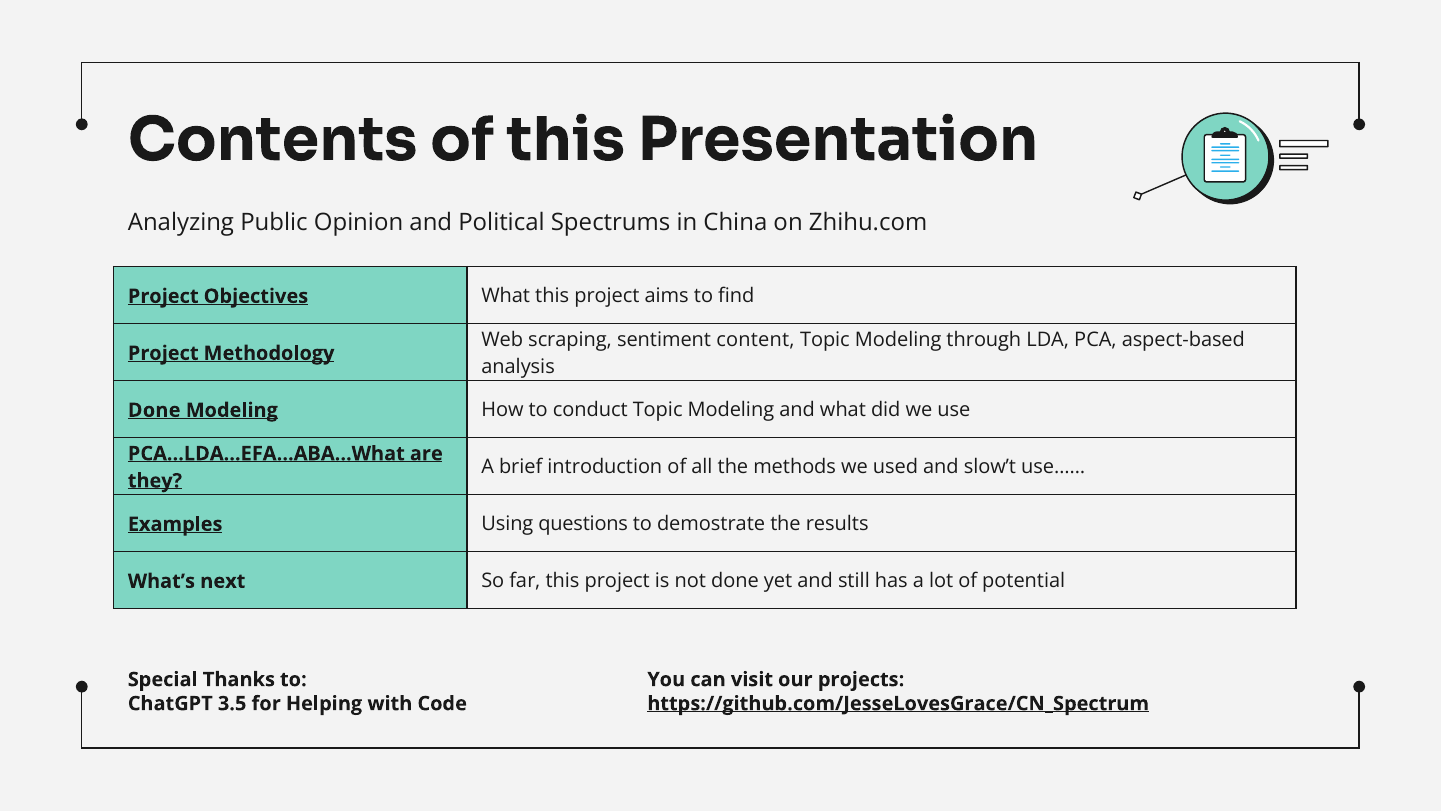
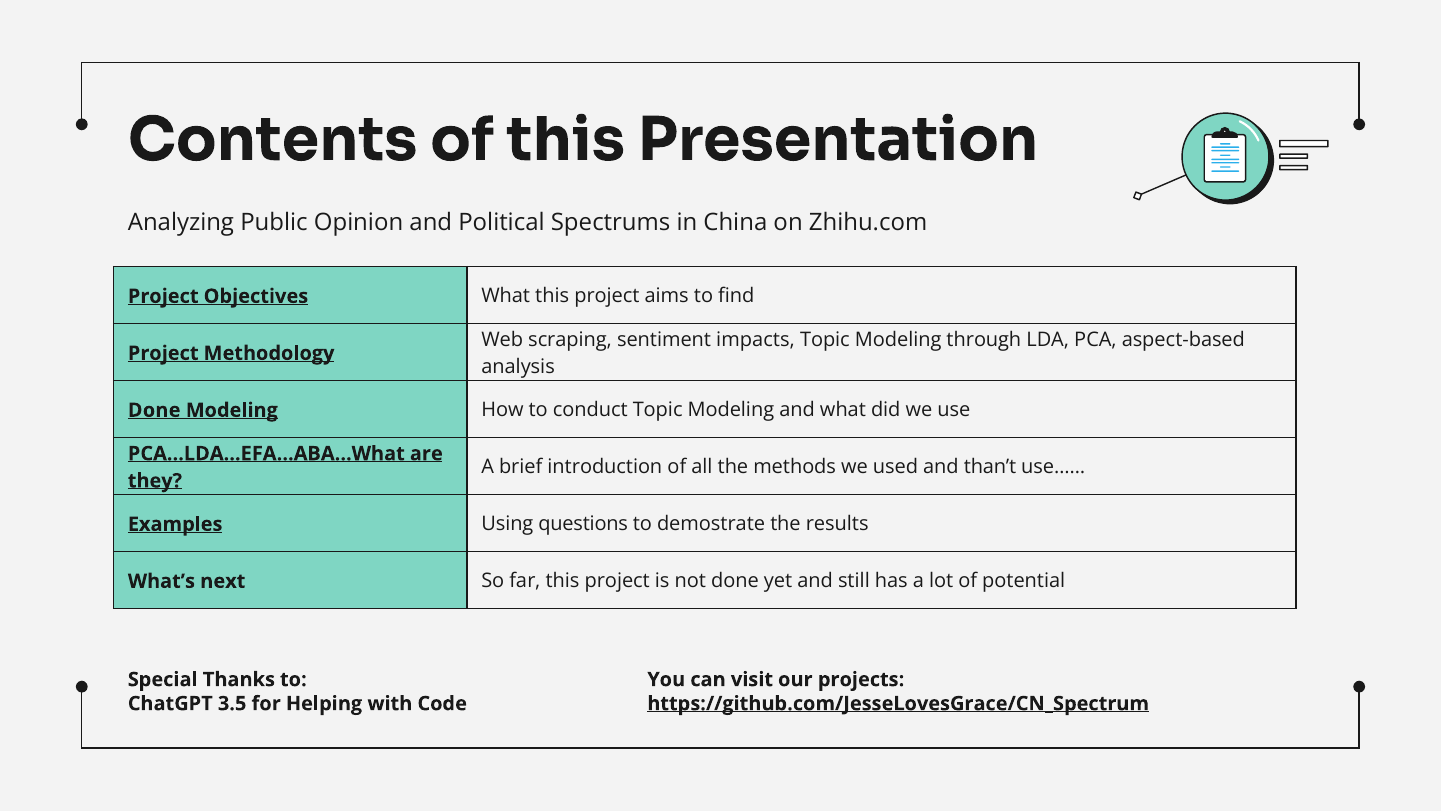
content: content -> impacts (755, 340)
slow’t: slow’t -> than’t (990, 467)
